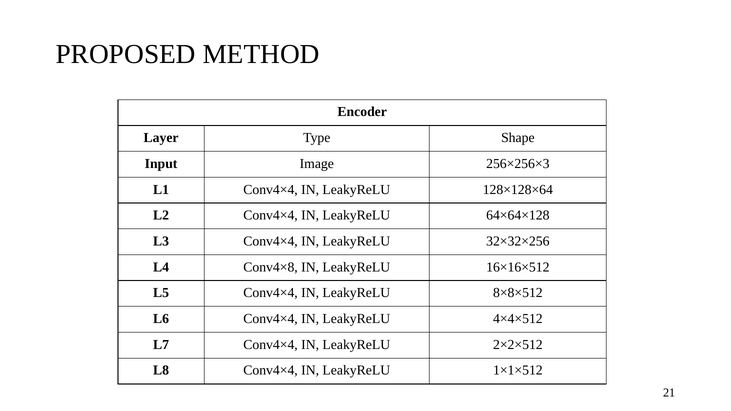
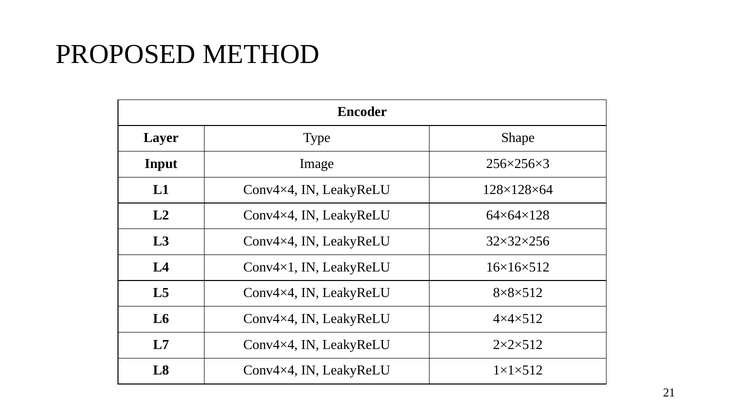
Conv4×8: Conv4×8 -> Conv4×1 (271, 267)
